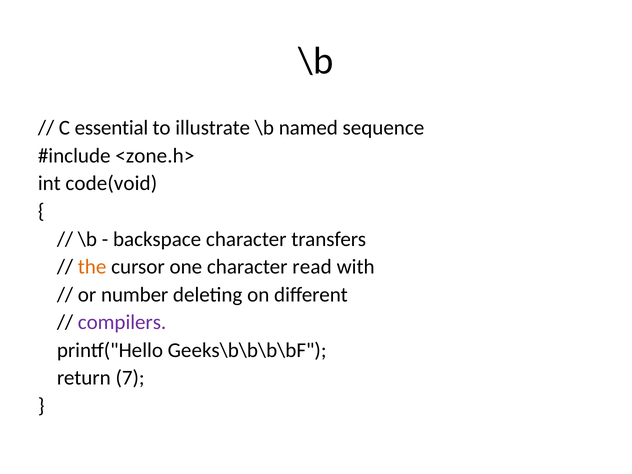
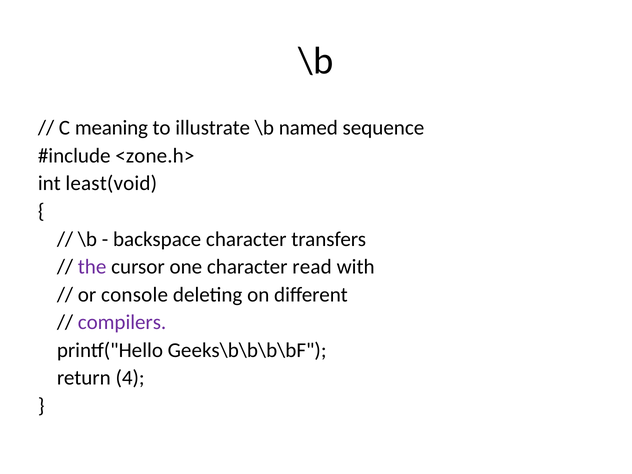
essential: essential -> meaning (111, 128)
code(void: code(void -> least(void (111, 183)
the colour: orange -> purple (92, 267)
number: number -> console (135, 295)
7: 7 -> 4 (130, 378)
